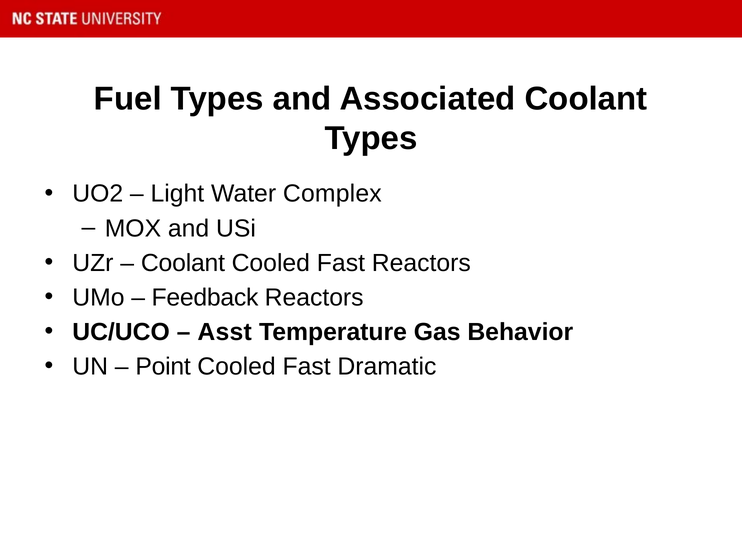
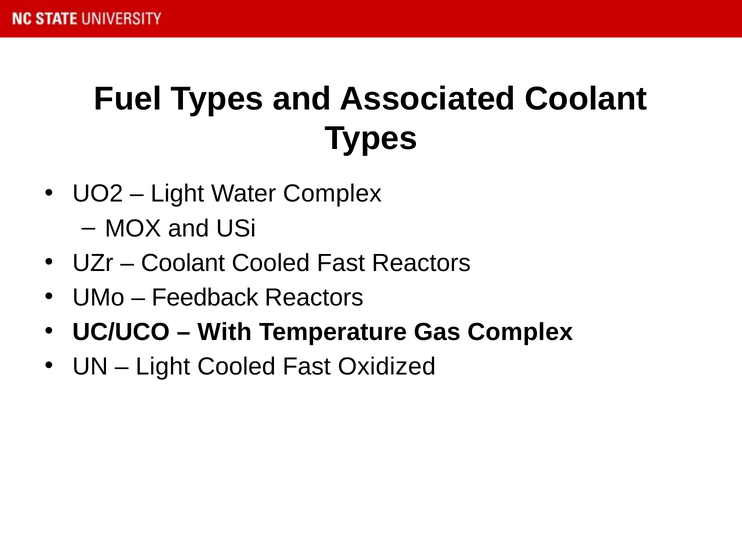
Asst: Asst -> With (225, 332)
Gas Behavior: Behavior -> Complex (520, 332)
Point: Point -> Light (163, 367)
Dramatic: Dramatic -> Oxidized (387, 367)
